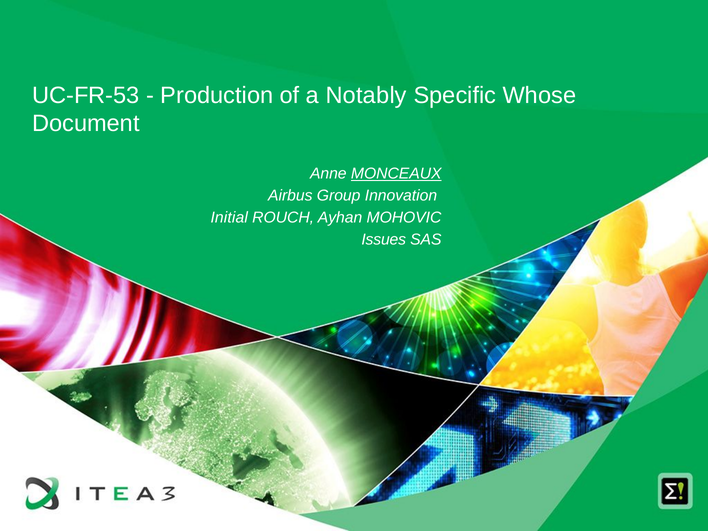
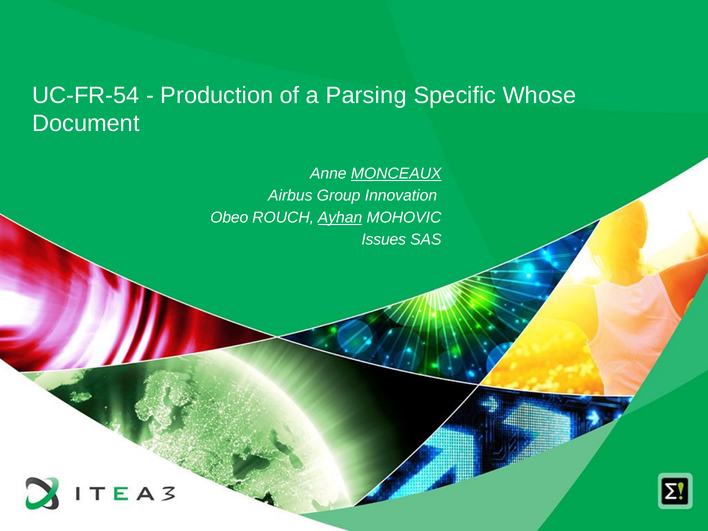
UC-FR-53: UC-FR-53 -> UC-FR-54 (86, 95)
Notably: Notably -> Parsing (366, 95)
Initial: Initial -> Obeo (229, 218)
Ayhan underline: none -> present (340, 218)
